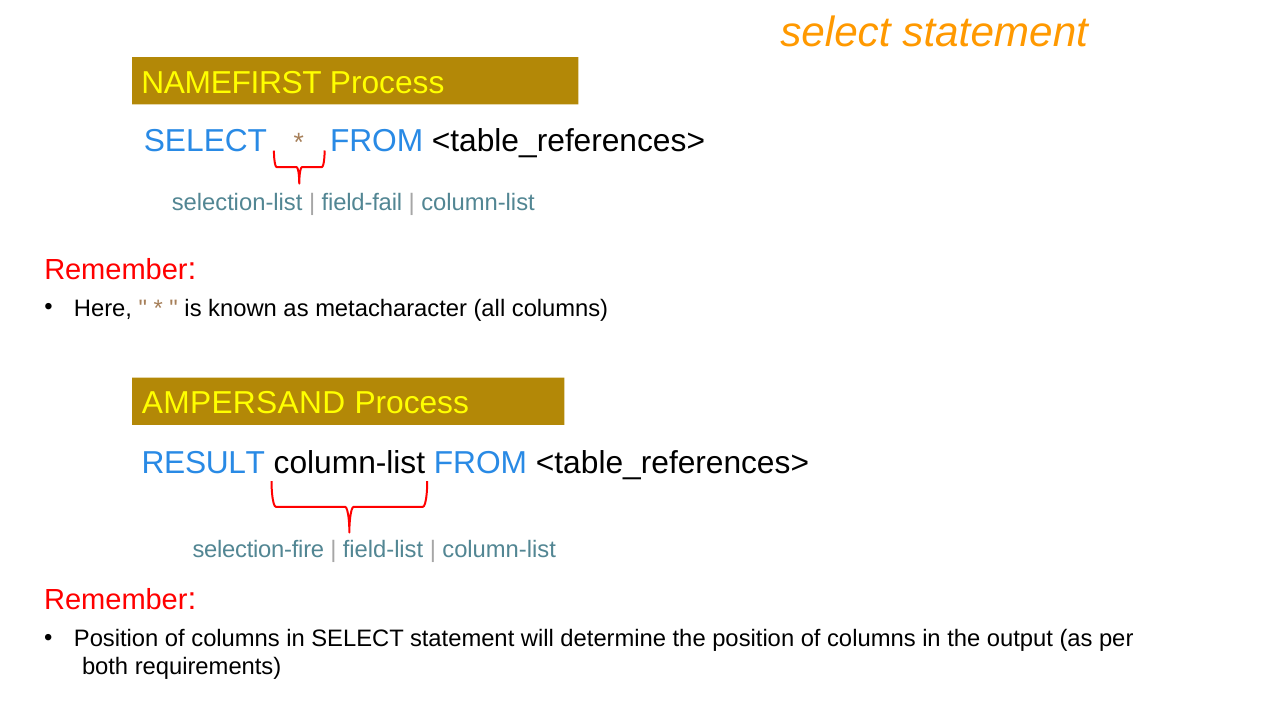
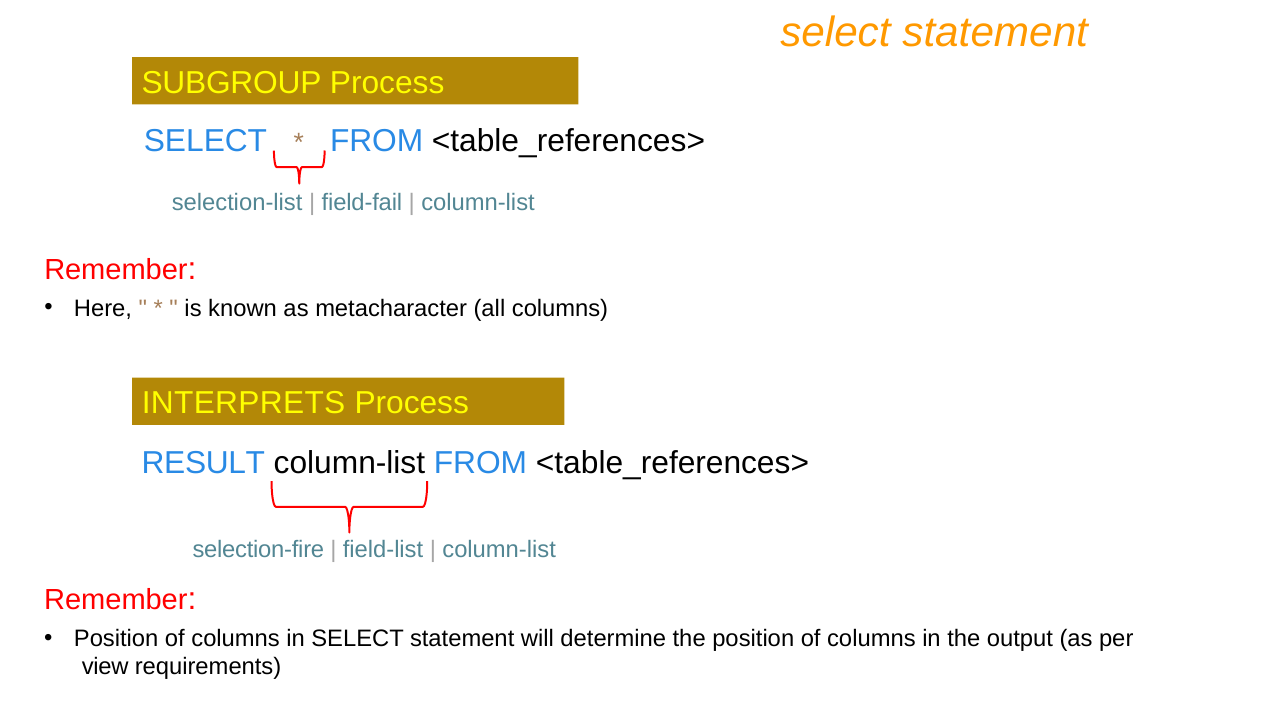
NAMEFIRST: NAMEFIRST -> SUBGROUP (231, 83)
AMPERSAND: AMPERSAND -> INTERPRETS (244, 404)
both: both -> view (105, 667)
